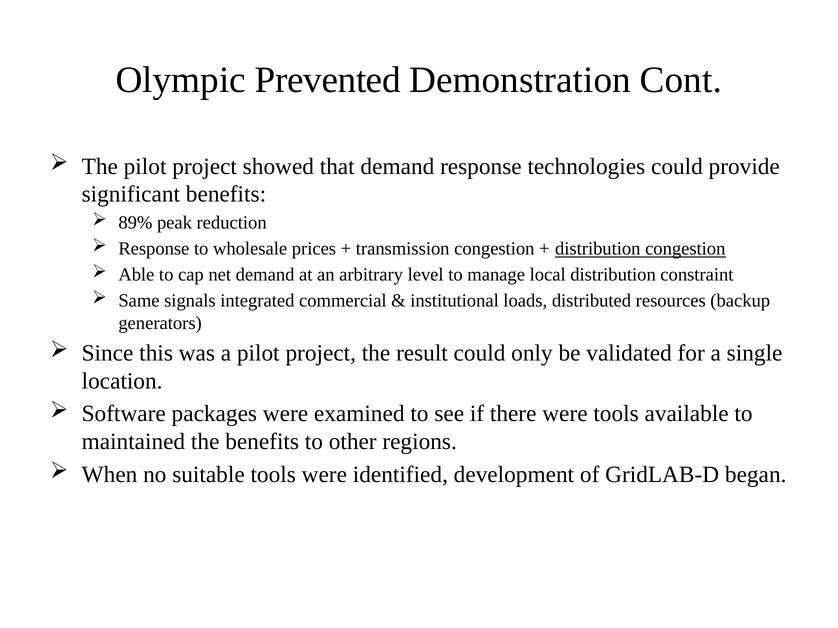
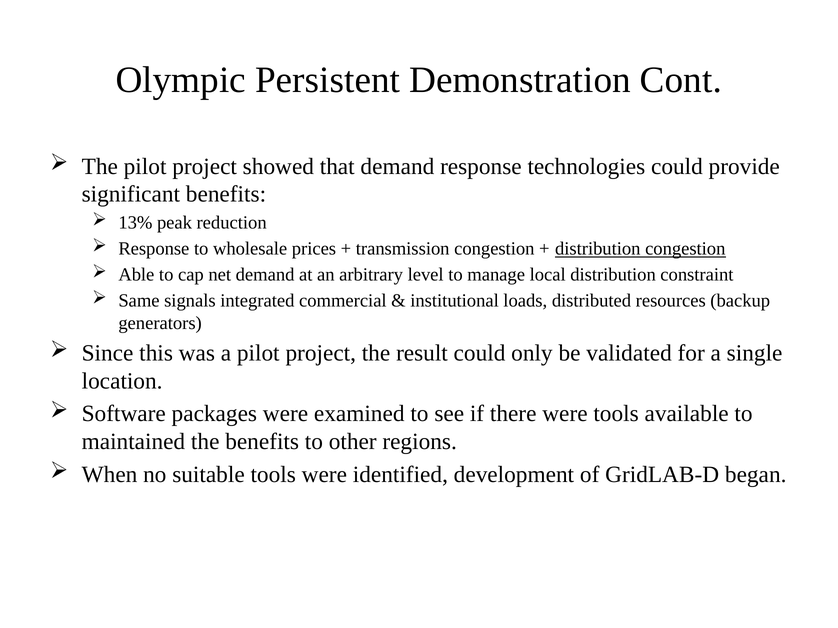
Prevented: Prevented -> Persistent (328, 80)
89%: 89% -> 13% (135, 223)
